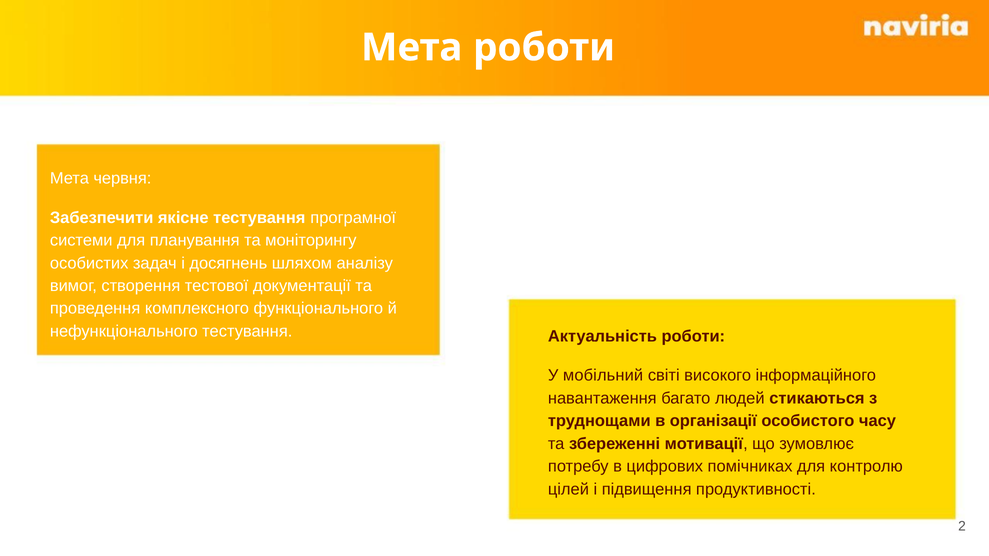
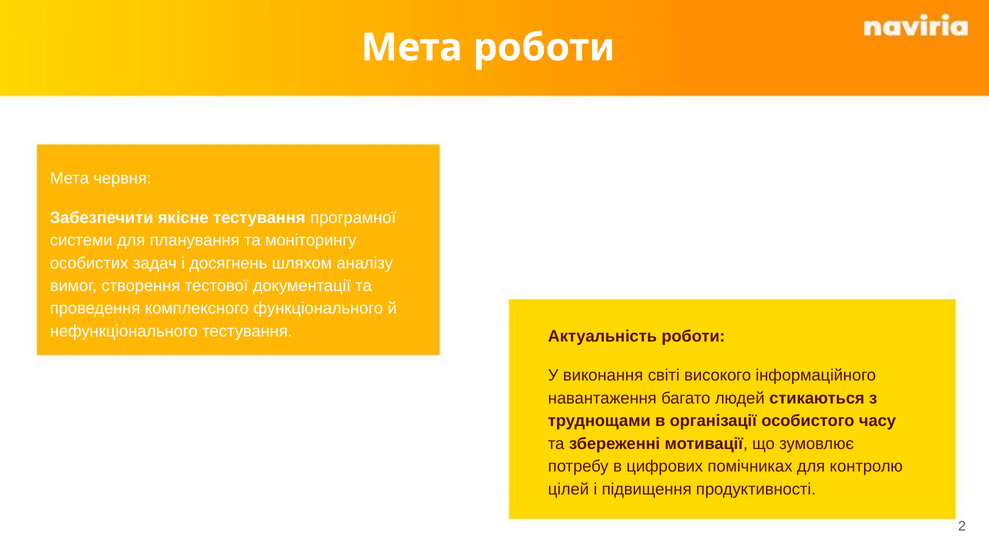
мобільний: мобільний -> виконання (603, 376)
